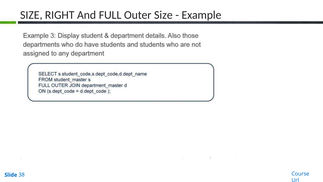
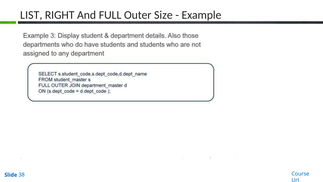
SIZE: SIZE -> LIST (31, 15)
